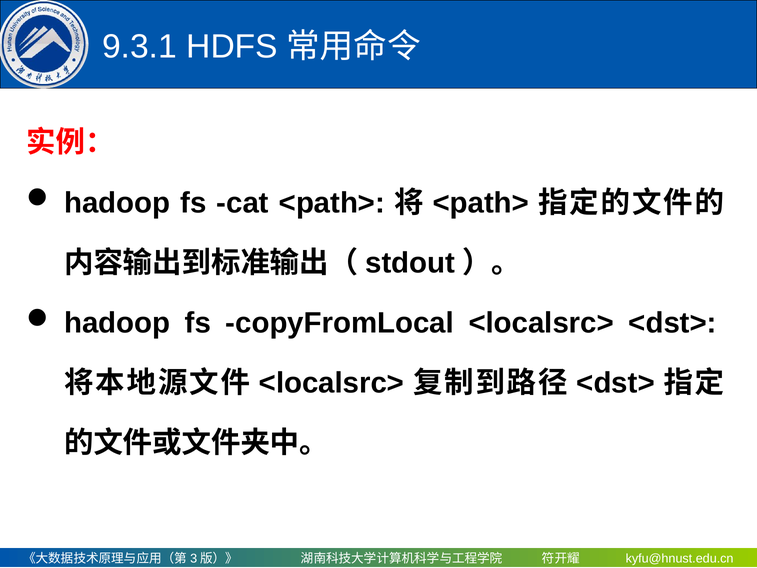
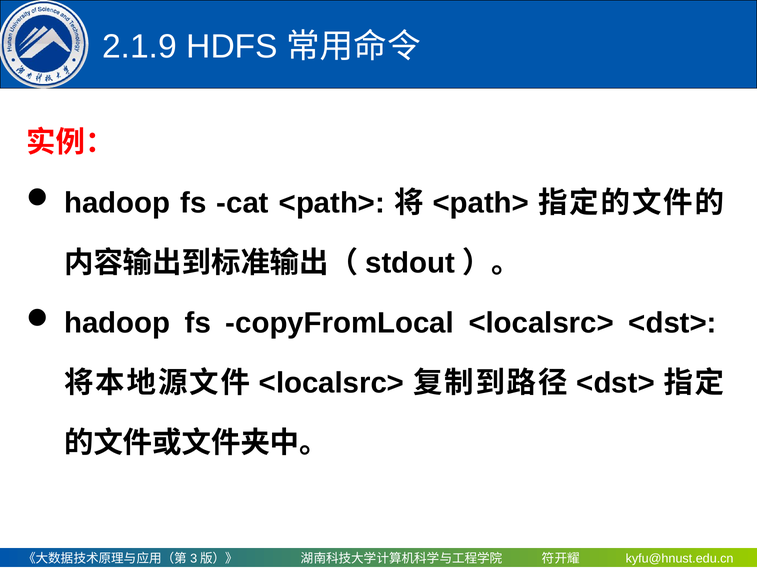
9.3.1: 9.3.1 -> 2.1.9 (140, 47)
